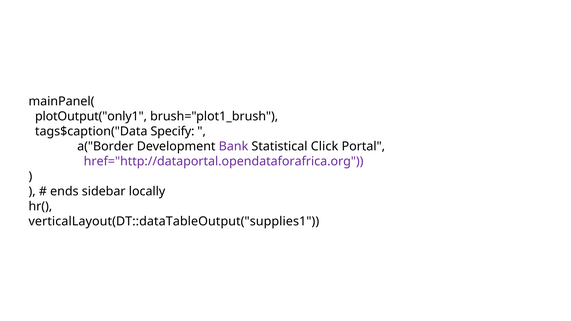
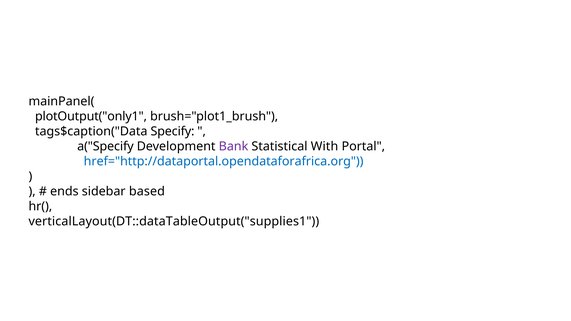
a("Border: a("Border -> a("Specify (105, 146)
Click: Click -> With (325, 146)
href="http://dataportal.opendataforafrica.org colour: purple -> blue (224, 161)
locally: locally -> based (147, 191)
